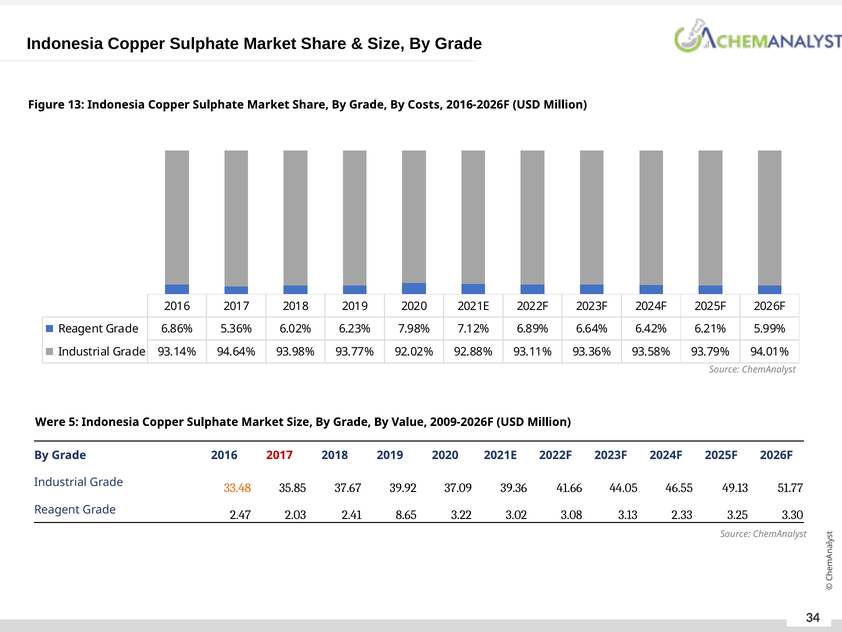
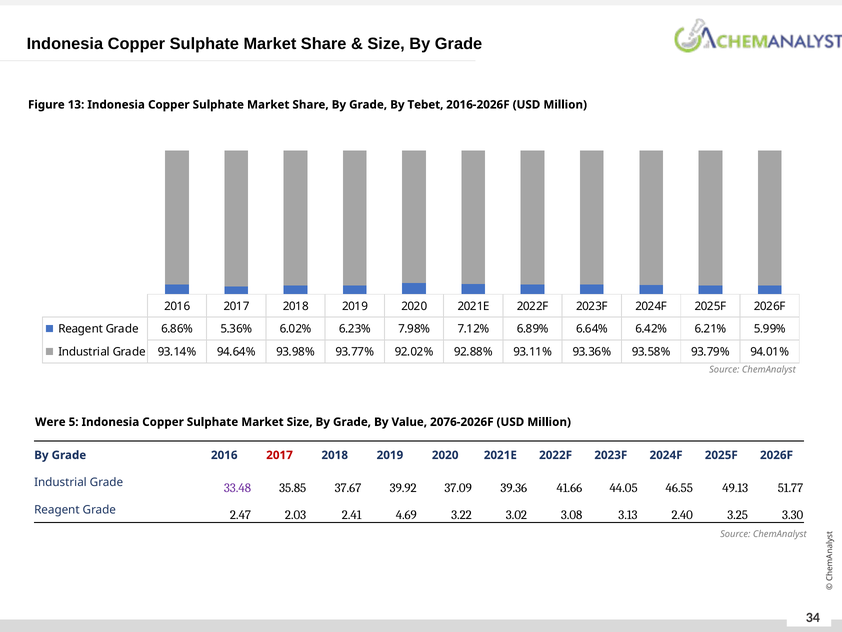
Costs: Costs -> Tebet (425, 105)
2009-2026F: 2009-2026F -> 2076-2026F (462, 422)
33.48 colour: orange -> purple (237, 488)
8.65: 8.65 -> 4.69 (406, 515)
2.33: 2.33 -> 2.40 (682, 515)
